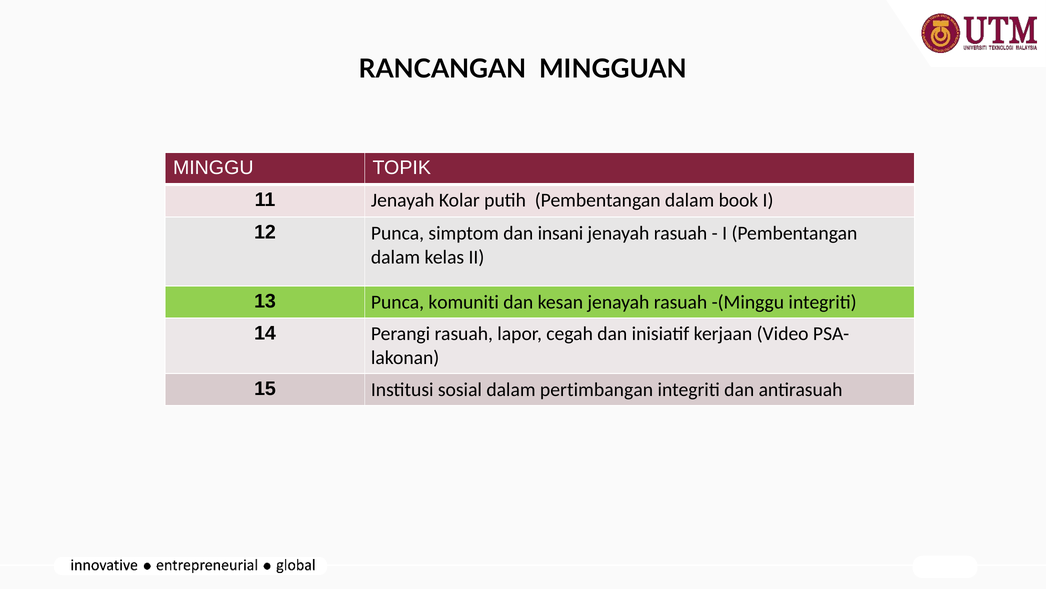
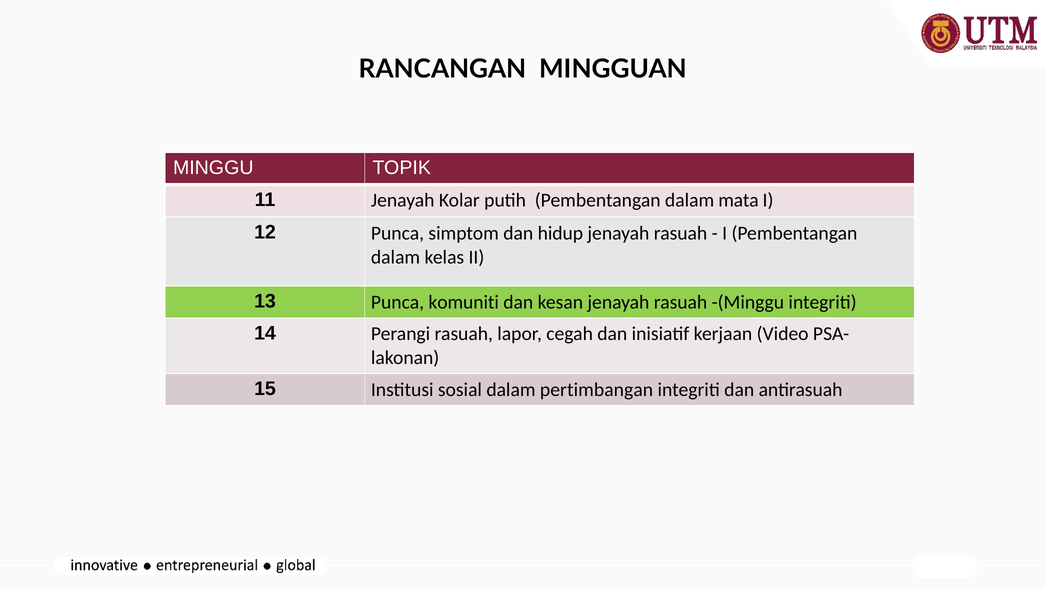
book: book -> mata (738, 200)
insani: insani -> hidup (560, 233)
